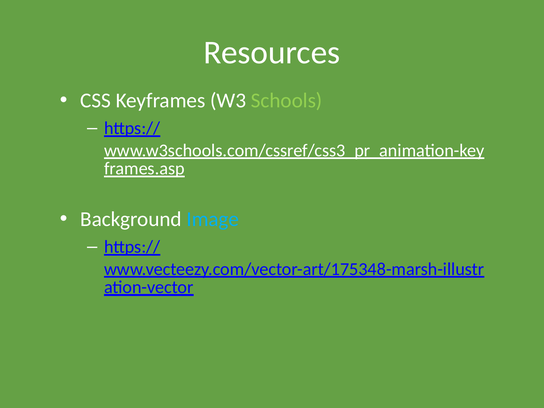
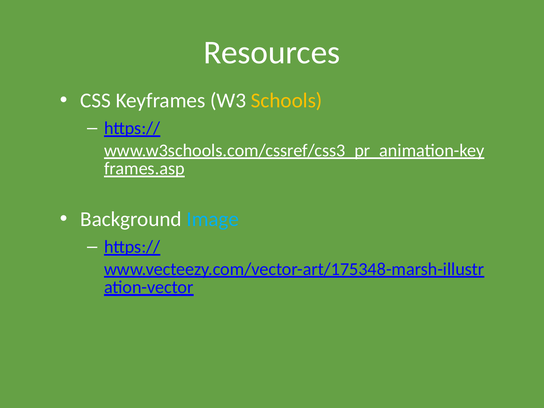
Schools colour: light green -> yellow (287, 101)
